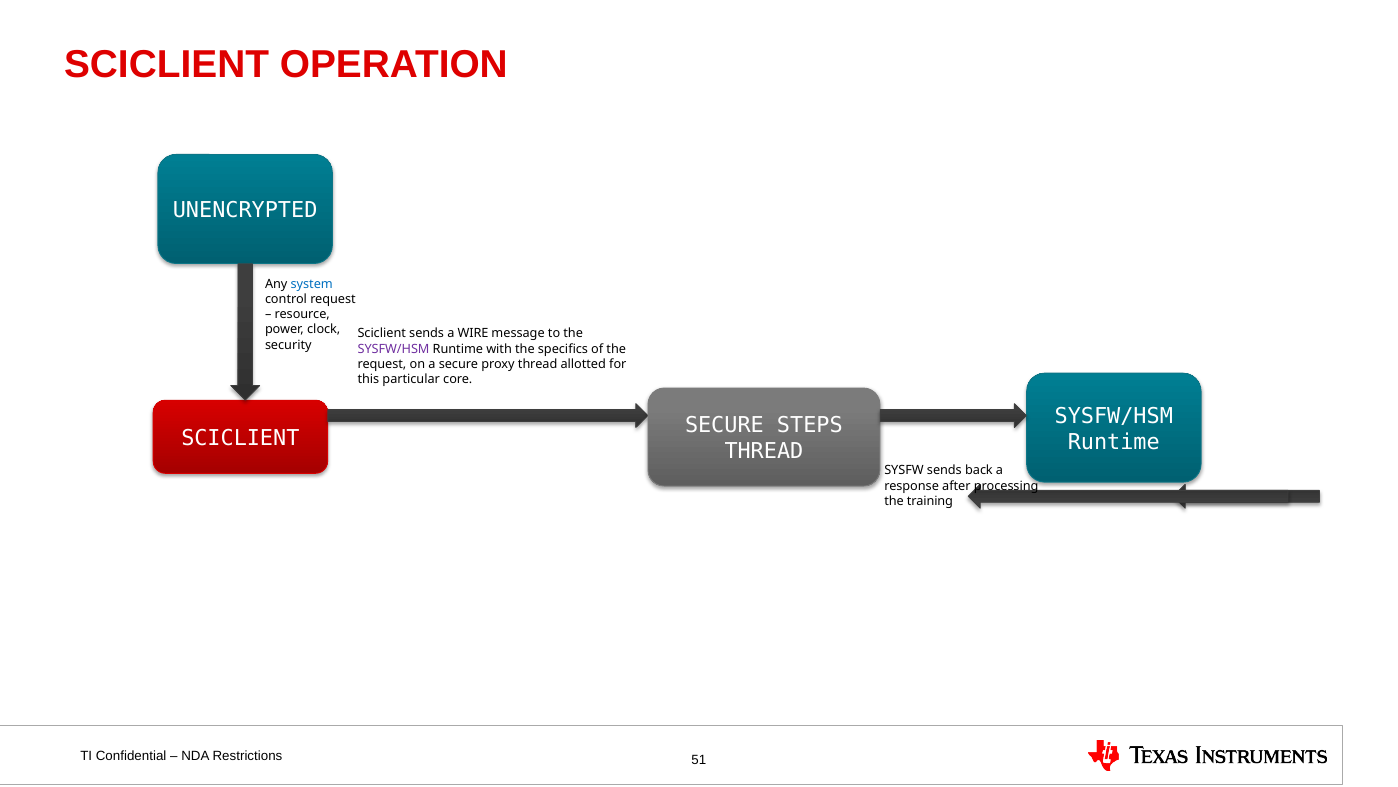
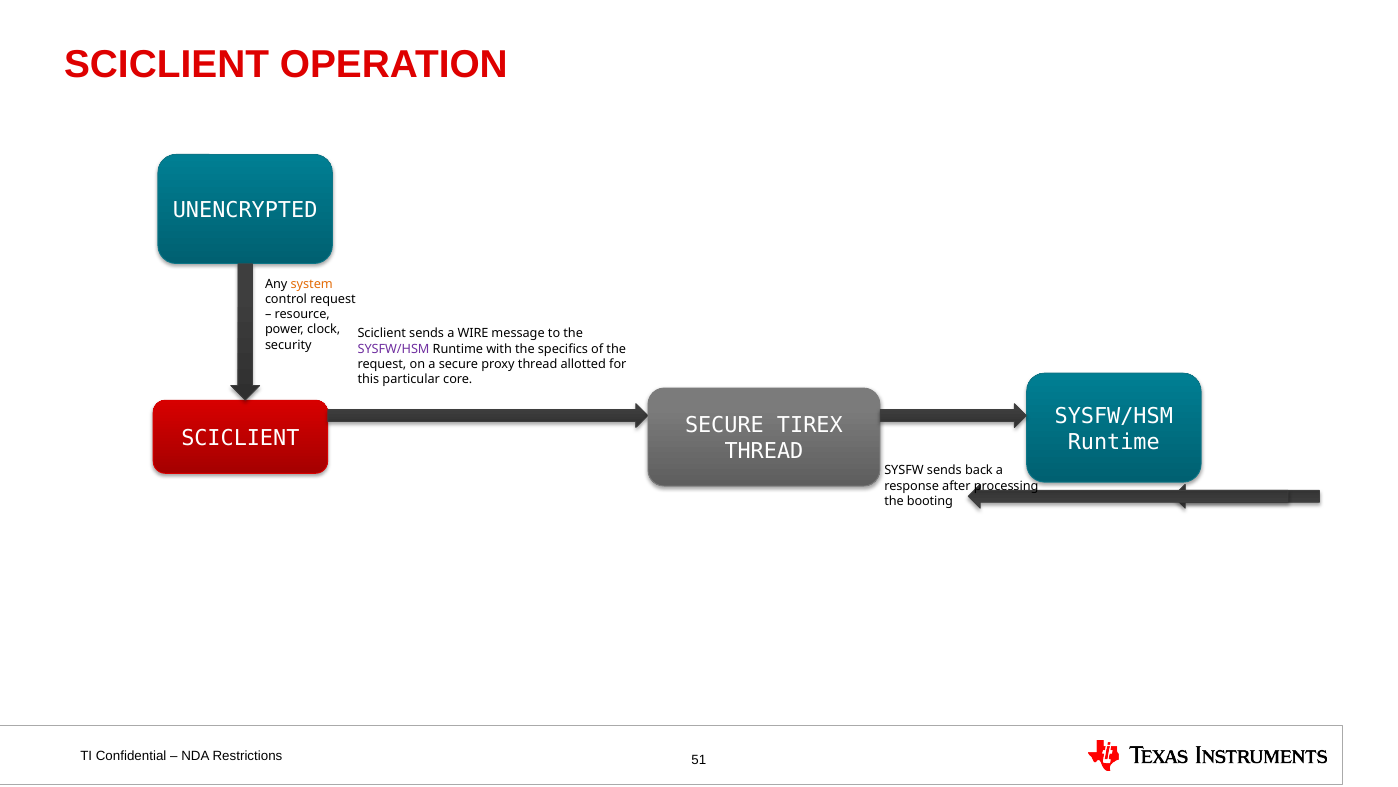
system colour: blue -> orange (312, 284)
STEPS: STEPS -> TIREX (810, 425)
training: training -> booting (930, 501)
